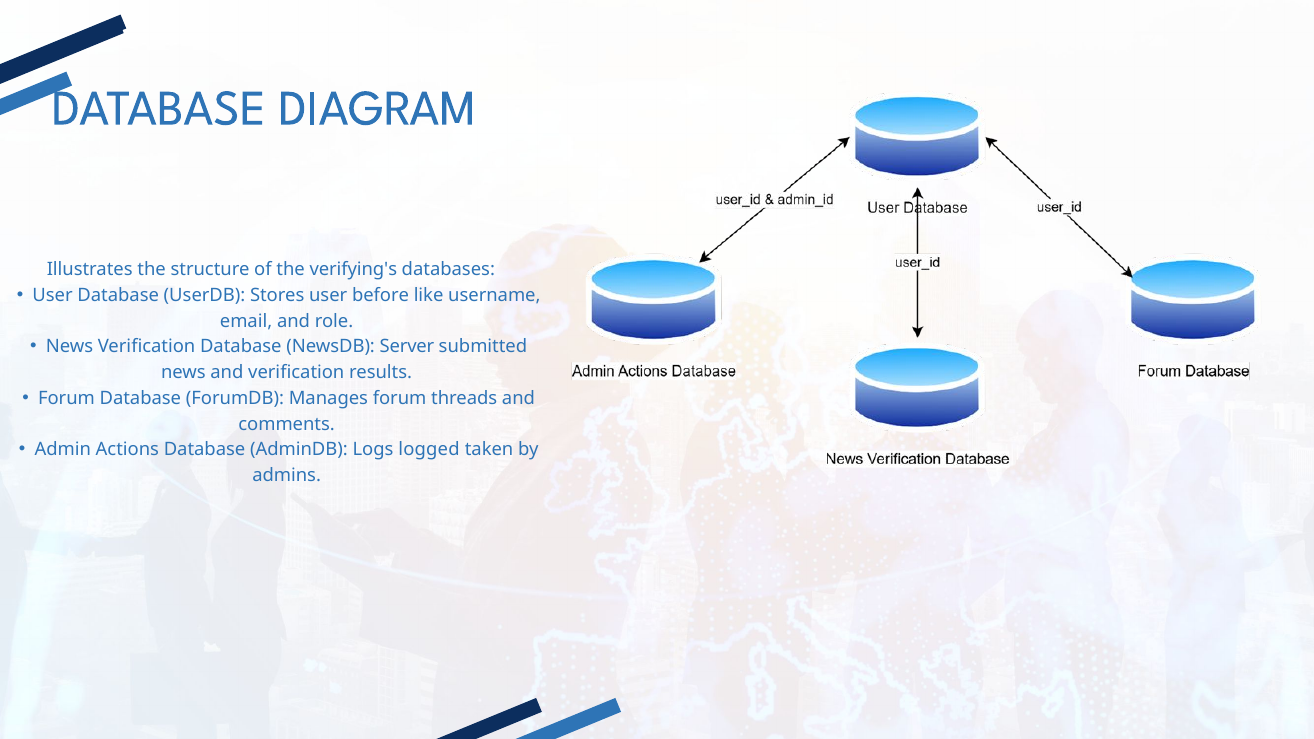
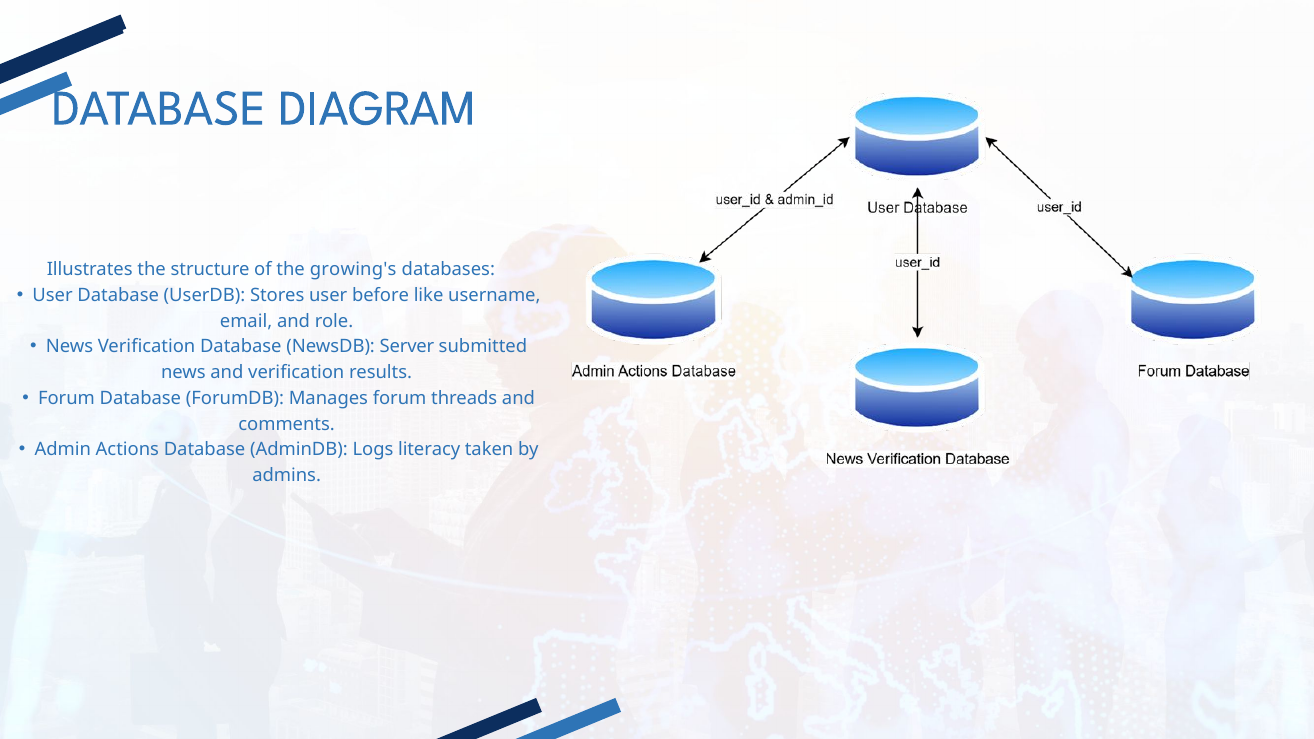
verifying's: verifying's -> growing's (353, 269)
logged: logged -> literacy (429, 450)
